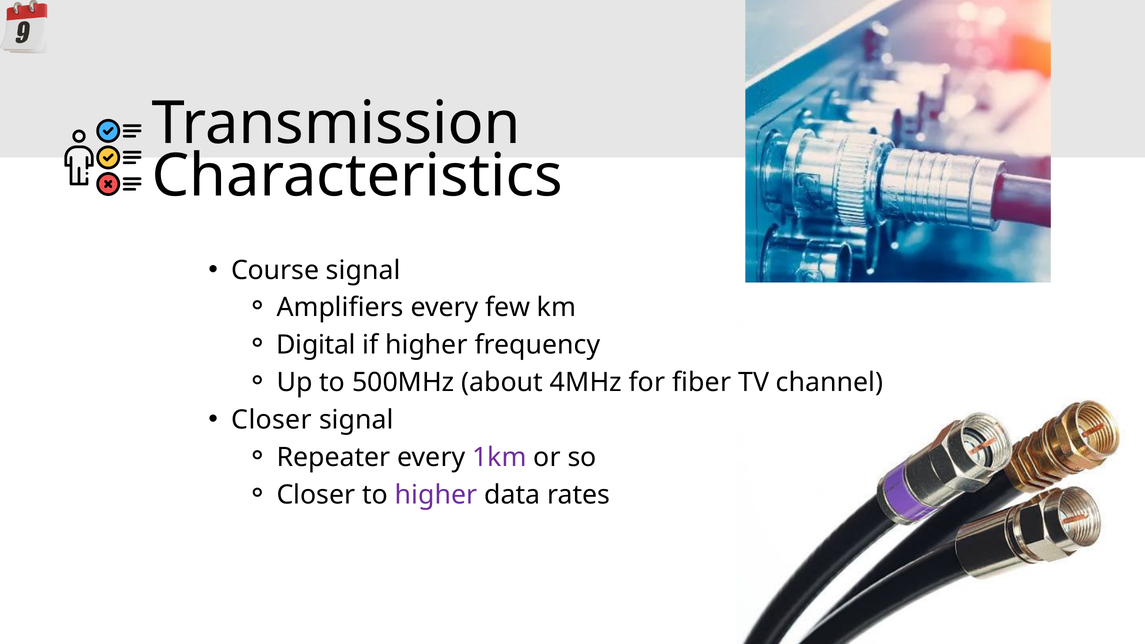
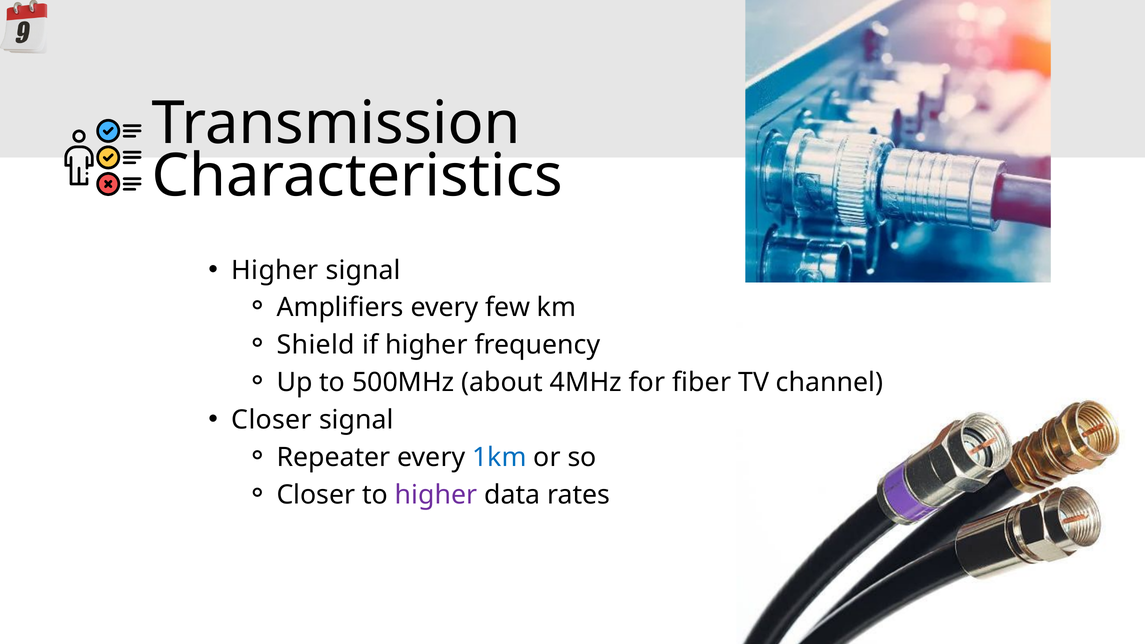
Course: Course -> Higher (275, 270)
Digital: Digital -> Shield (316, 345)
1km colour: purple -> blue (499, 457)
